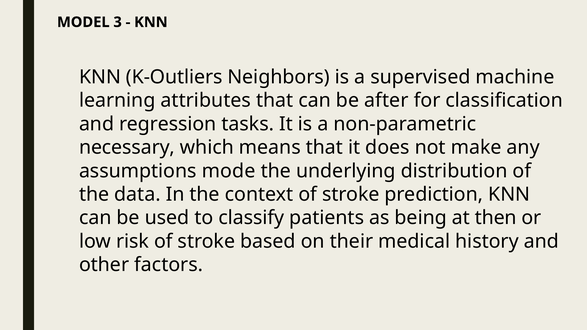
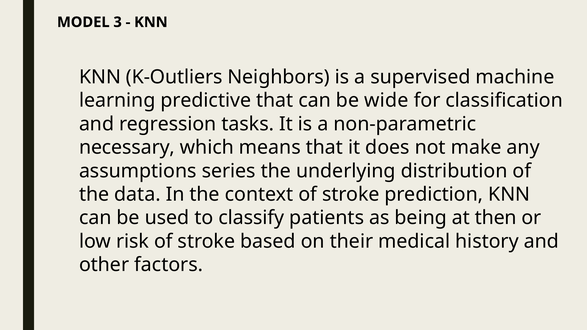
attributes: attributes -> predictive (206, 101)
after: after -> wide (386, 101)
mode: mode -> series (229, 171)
